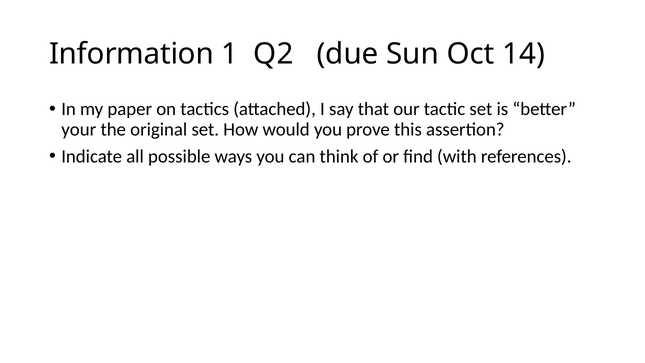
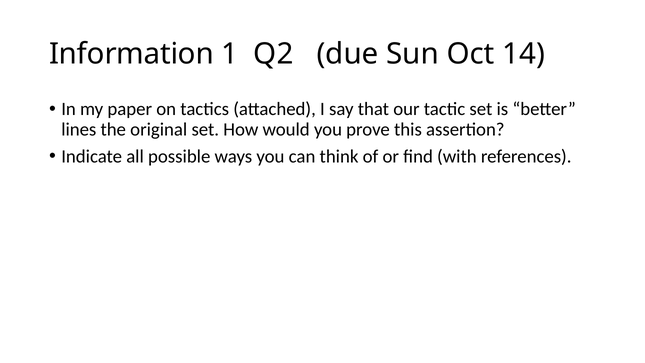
your: your -> lines (79, 129)
